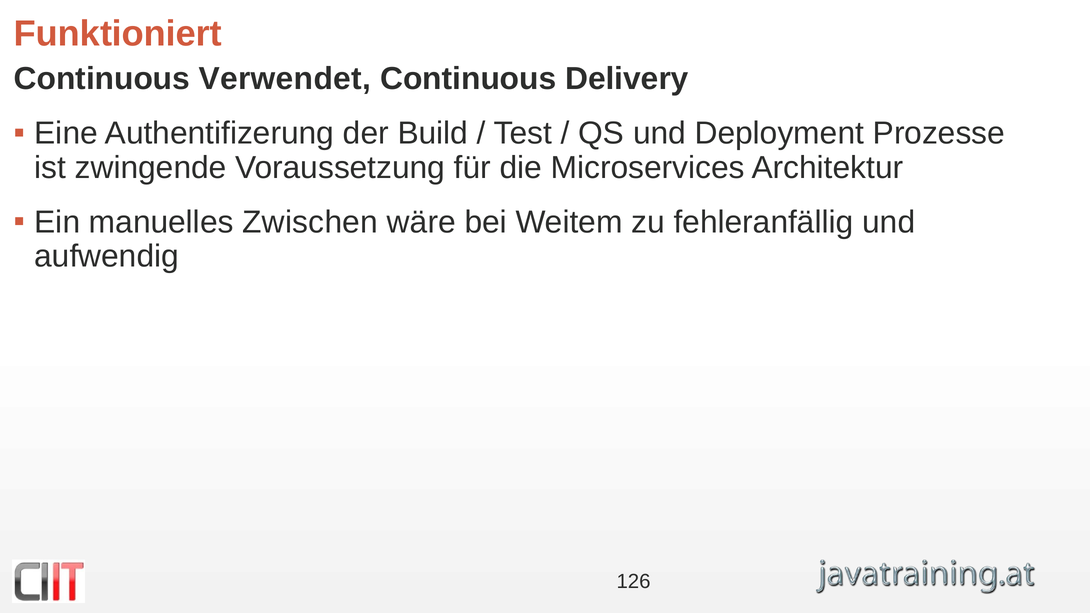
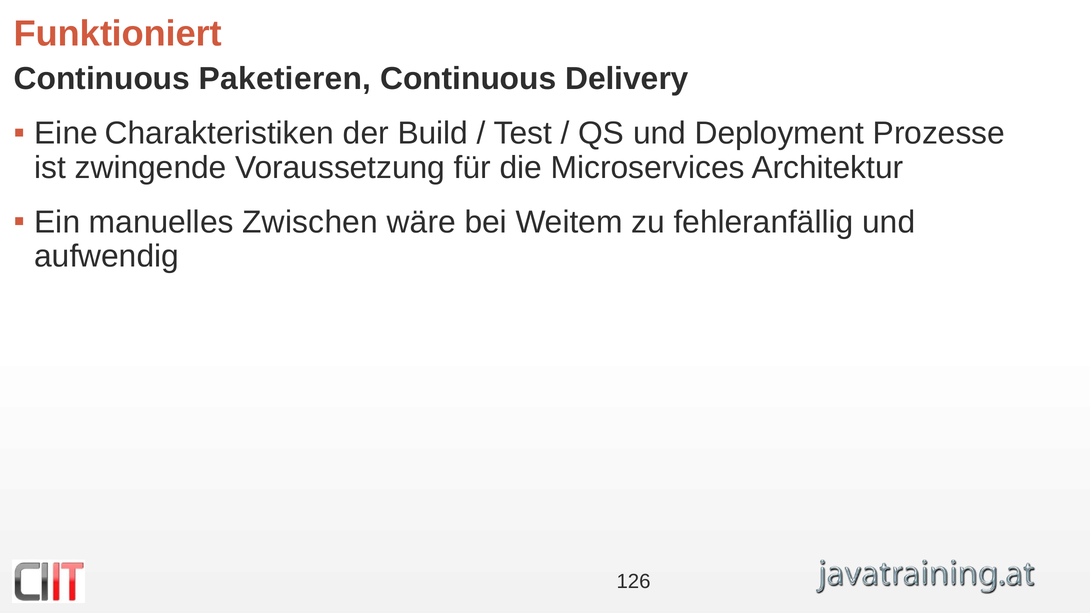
Verwendet: Verwendet -> Paketieren (285, 79)
Authentifizerung: Authentifizerung -> Charakteristiken (220, 133)
